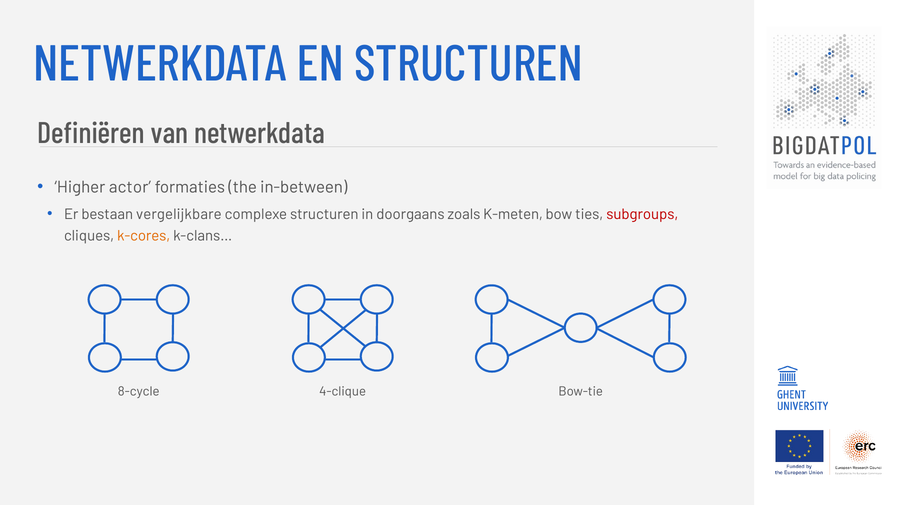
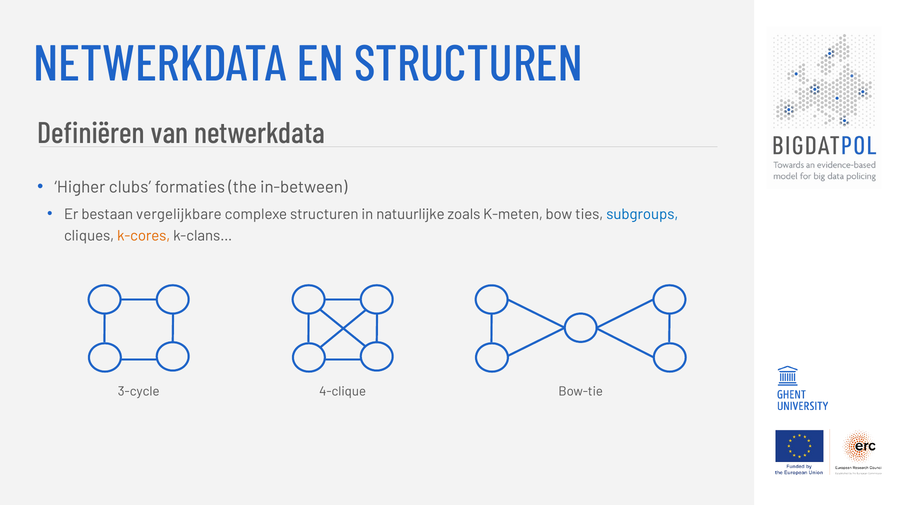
actor: actor -> clubs (130, 187)
doorgaans: doorgaans -> natuurlijke (410, 214)
subgroups colour: red -> blue (642, 214)
8-cycle: 8-cycle -> 3-cycle (139, 392)
